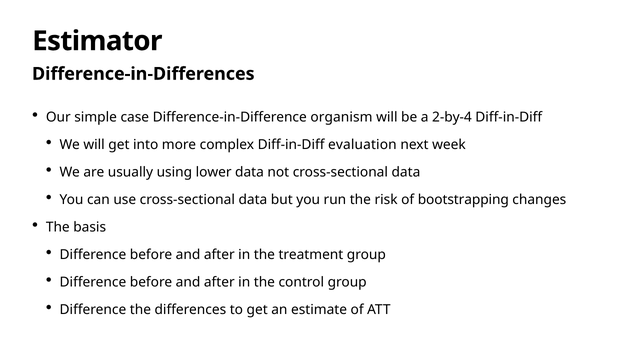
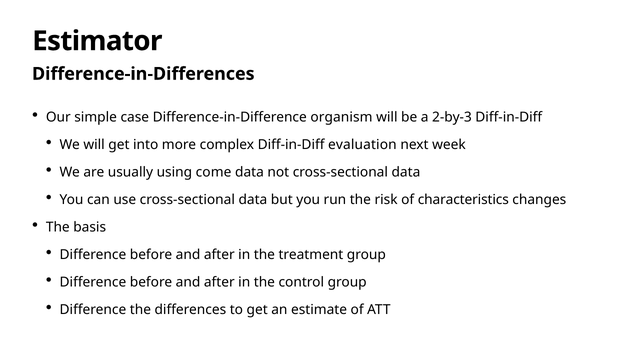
2-by-4: 2-by-4 -> 2-by-3 (452, 117)
lower: lower -> come (214, 172)
bootstrapping: bootstrapping -> characteristics (463, 200)
